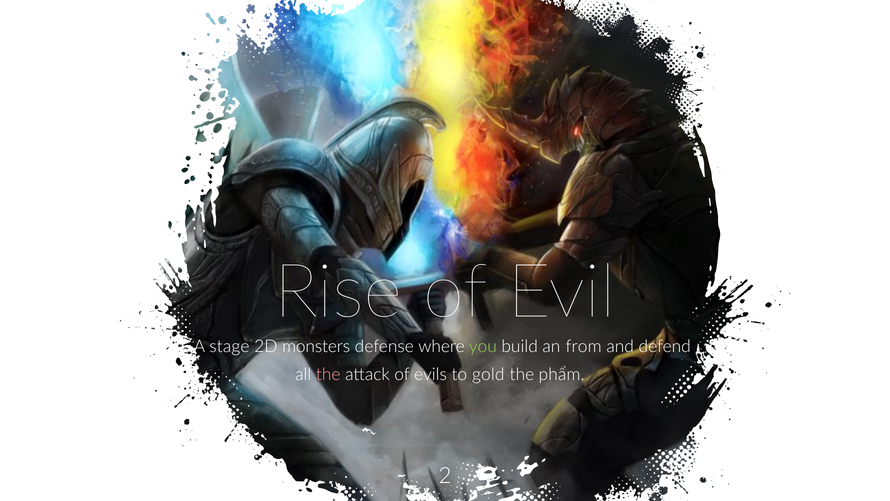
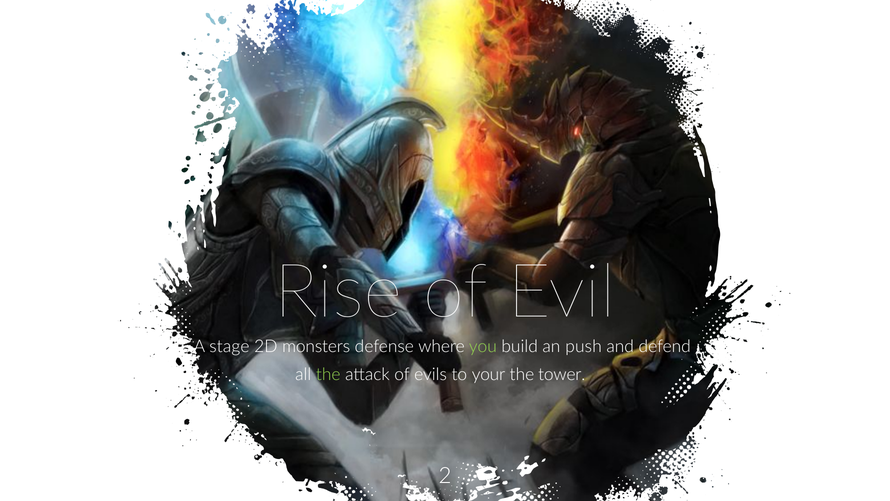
from: from -> push (584, 346)
the colour: pink -> light green (328, 374)
gold: gold -> your (488, 374)
phẩm: phẩm -> tower (562, 374)
